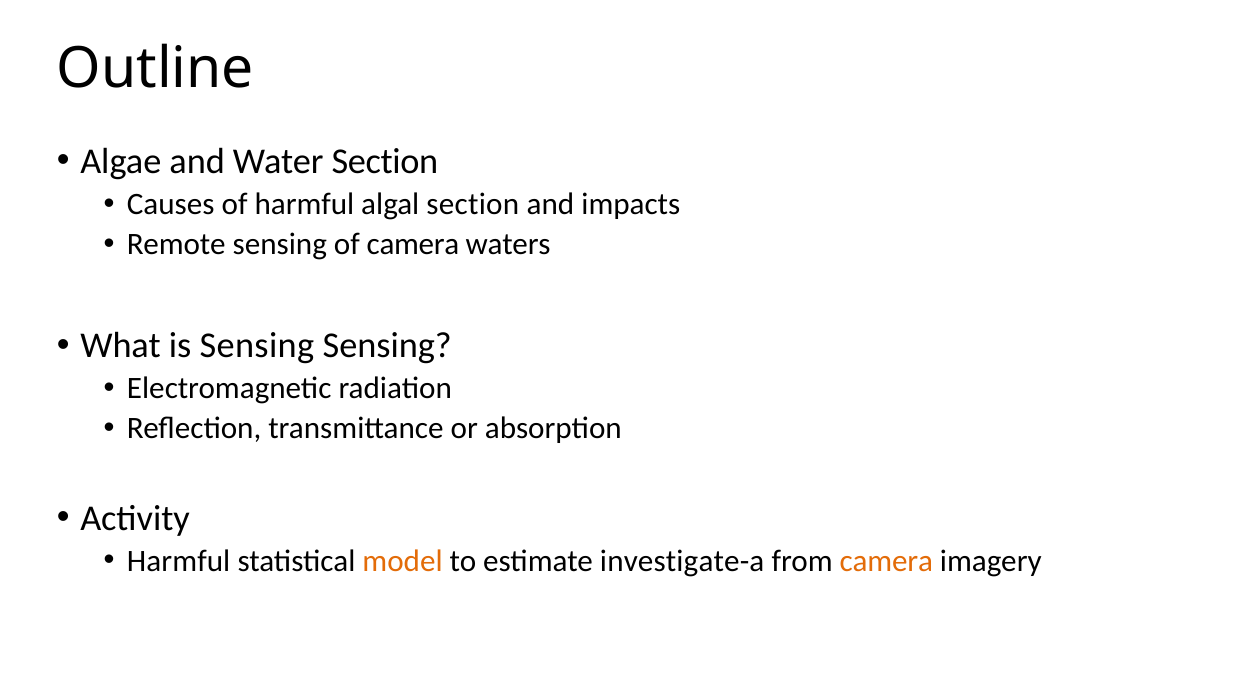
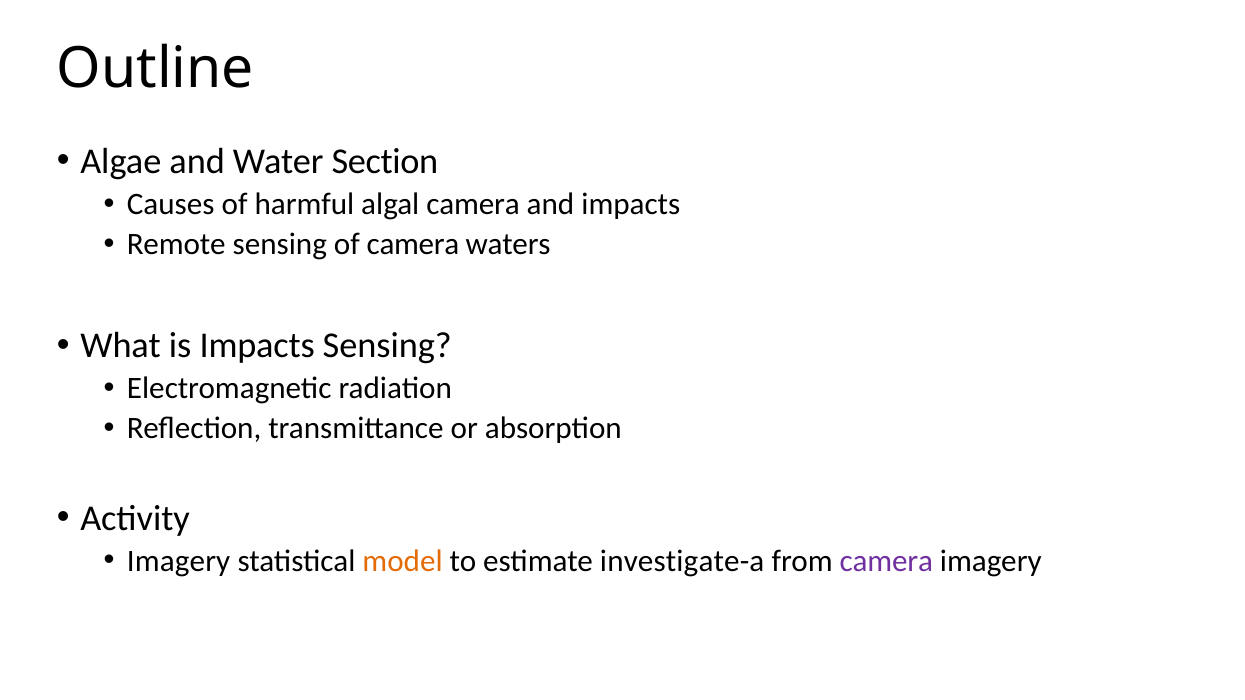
algal section: section -> camera (473, 204)
is Sensing: Sensing -> Impacts (257, 346)
Harmful: Harmful -> Imagery (179, 561)
camera colour: orange -> purple (886, 561)
